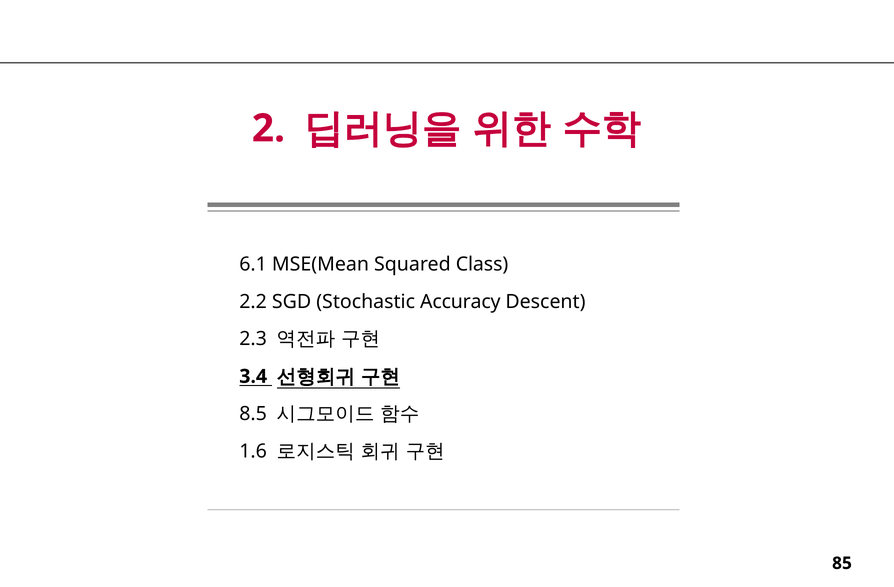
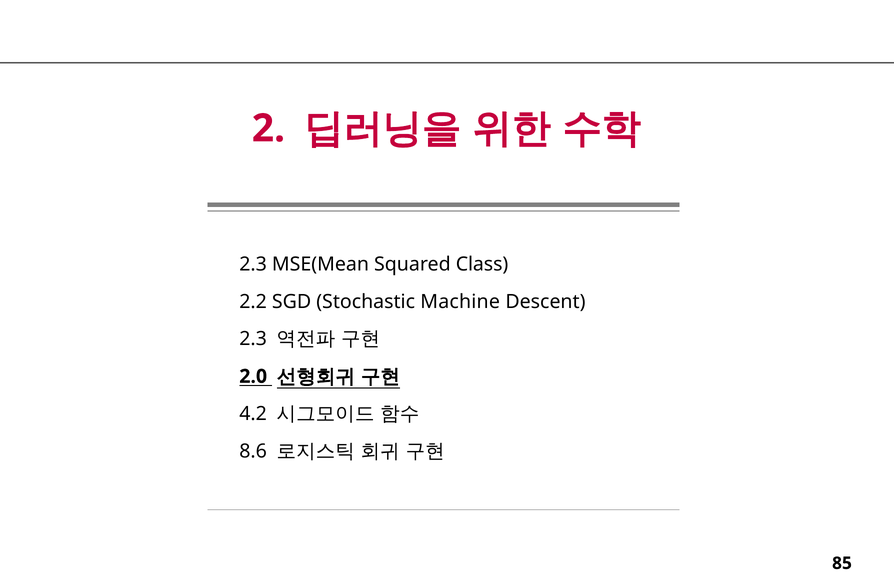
6.1: 6.1 -> 2.3 (253, 264)
Accuracy: Accuracy -> Machine (460, 302)
3.4: 3.4 -> 2.0 (253, 377)
8.5: 8.5 -> 4.2 (253, 414)
1.6: 1.6 -> 8.6 (253, 451)
